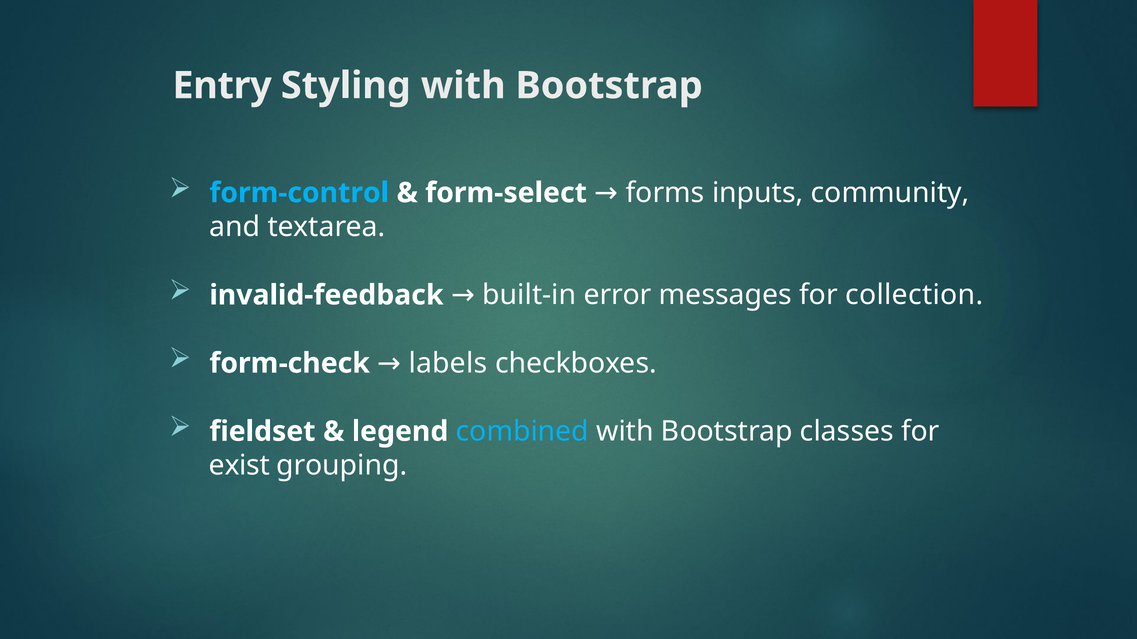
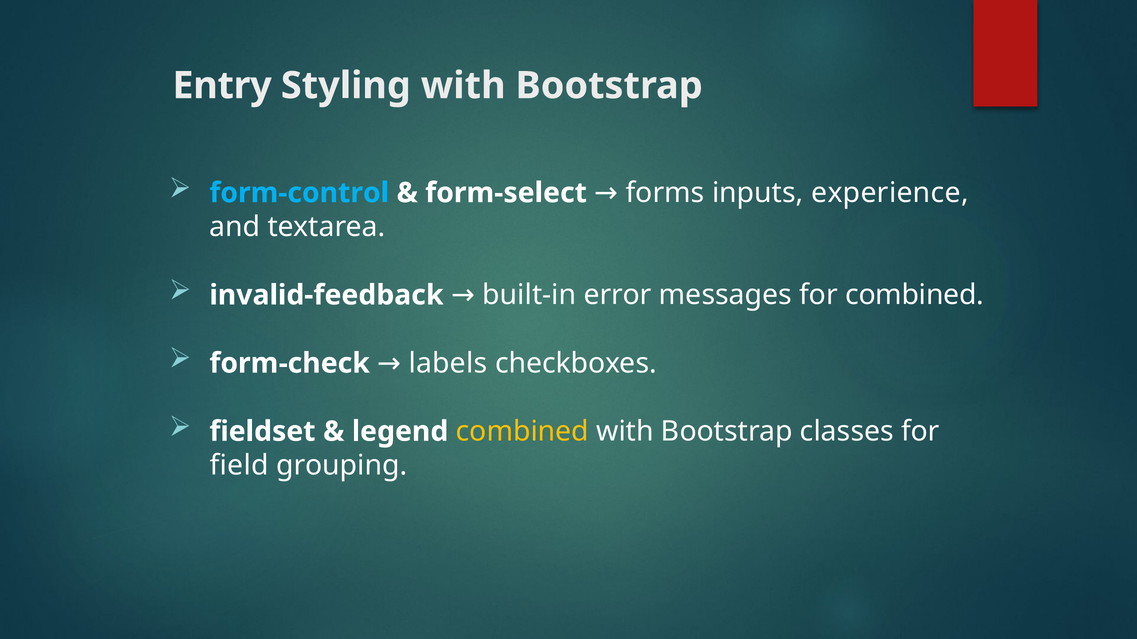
community: community -> experience (890, 193)
for collection: collection -> combined (915, 295)
combined colour: light blue -> yellow (522, 432)
exist: exist -> field (239, 466)
